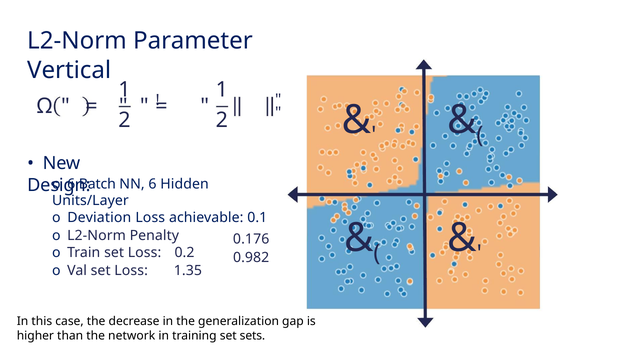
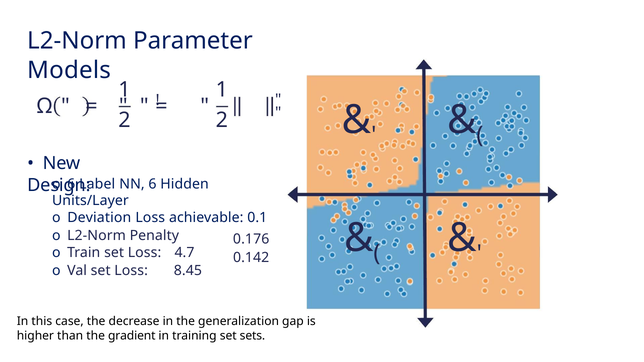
Vertical: Vertical -> Models (69, 70)
Batch: Batch -> Label (97, 184)
0.2: 0.2 -> 4.7 (184, 253)
0.982: 0.982 -> 0.142 (251, 258)
1.35: 1.35 -> 8.45 (188, 271)
network: network -> gradient (132, 336)
